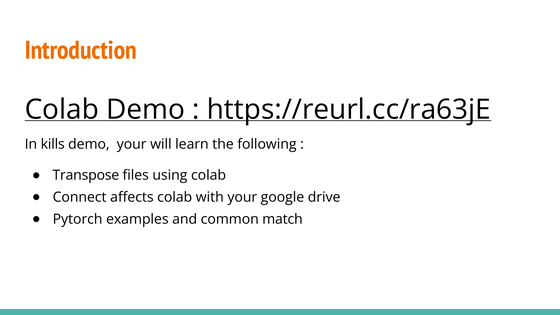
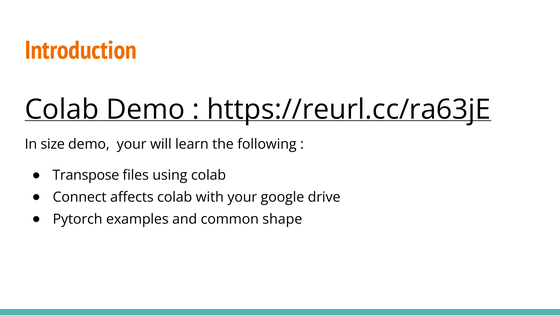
kills: kills -> size (53, 144)
match: match -> shape (282, 219)
